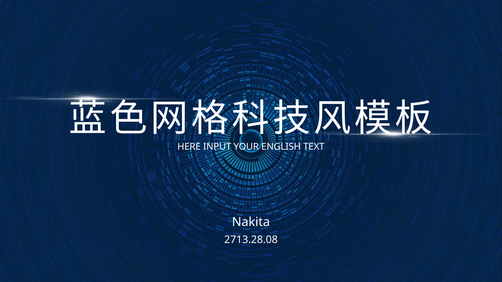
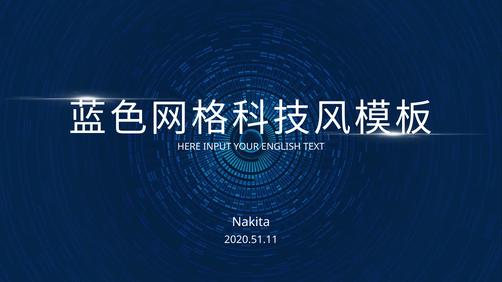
2713.28.08: 2713.28.08 -> 2020.51.11 (251, 240)
